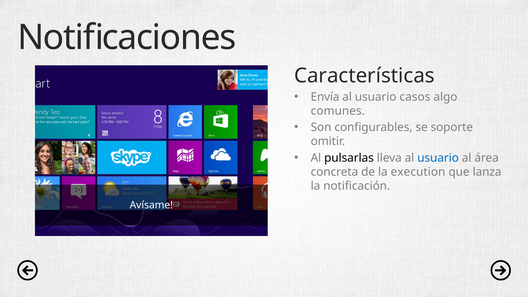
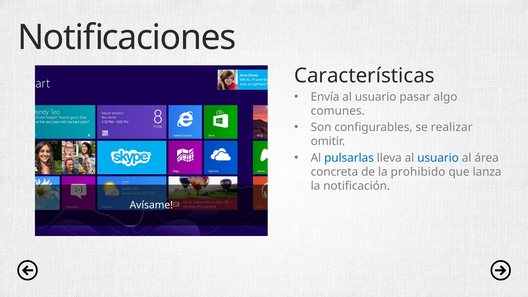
casos: casos -> pasar (415, 97)
soporte: soporte -> realizar (452, 127)
pulsarlas colour: black -> blue (349, 158)
execution: execution -> prohibido (418, 172)
